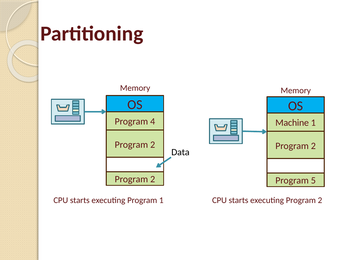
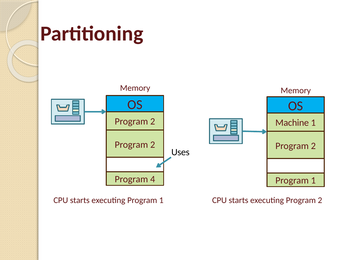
4: 4 -> 2 (153, 122)
Data: Data -> Uses (180, 152)
2: 2 -> 4 (153, 179)
5: 5 -> 1 (313, 181)
